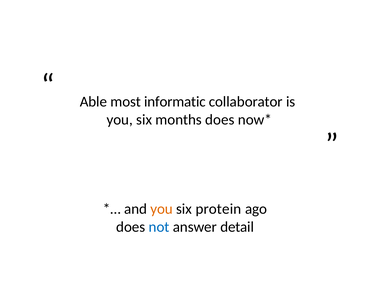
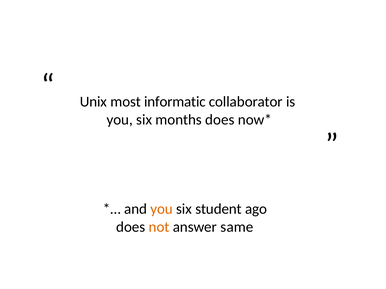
Able: Able -> Unix (93, 102)
protein: protein -> student (218, 209)
not colour: blue -> orange (159, 227)
detail: detail -> same (237, 227)
